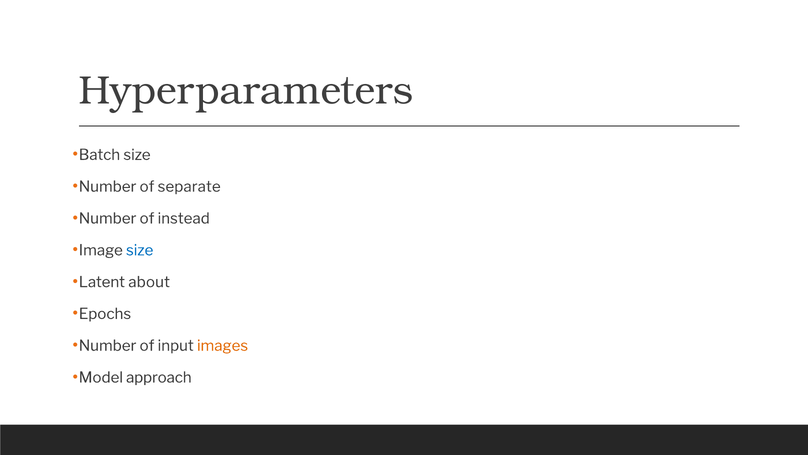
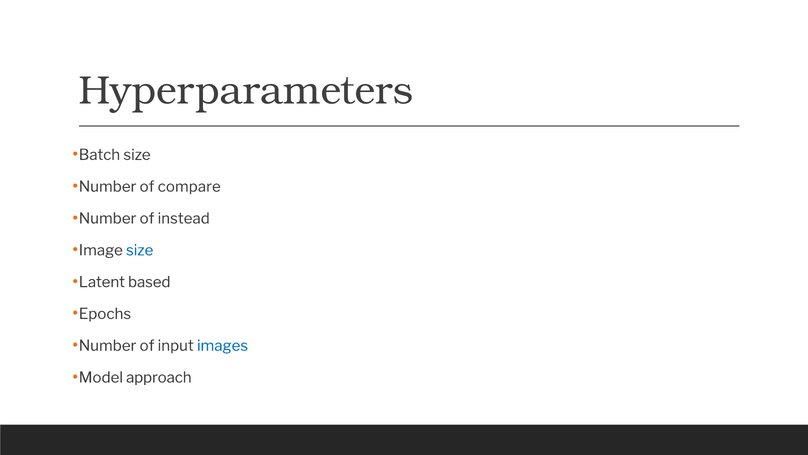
separate: separate -> compare (189, 186)
about: about -> based (149, 282)
images colour: orange -> blue (223, 345)
